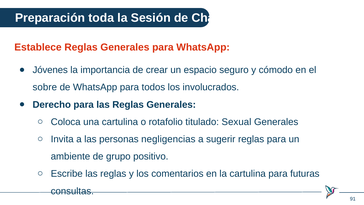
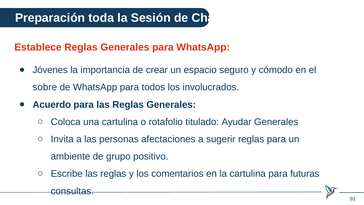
Derecho: Derecho -> Acuerdo (52, 104)
Sexual: Sexual -> Ayudar (237, 122)
negligencias: negligencias -> afectaciones (168, 139)
